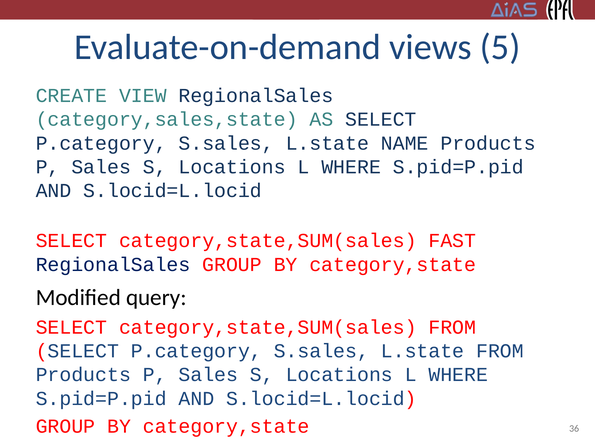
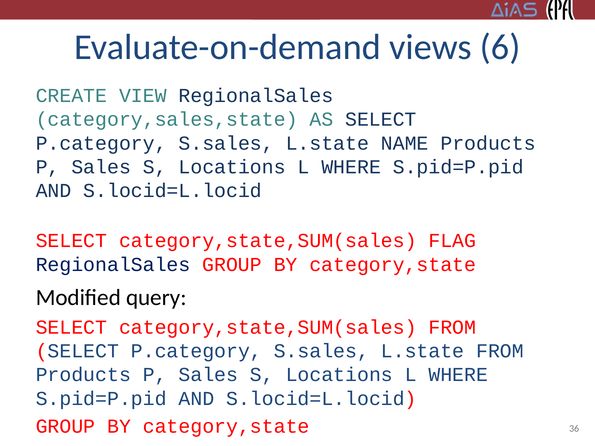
5: 5 -> 6 (500, 47)
FAST: FAST -> FLAG (452, 241)
